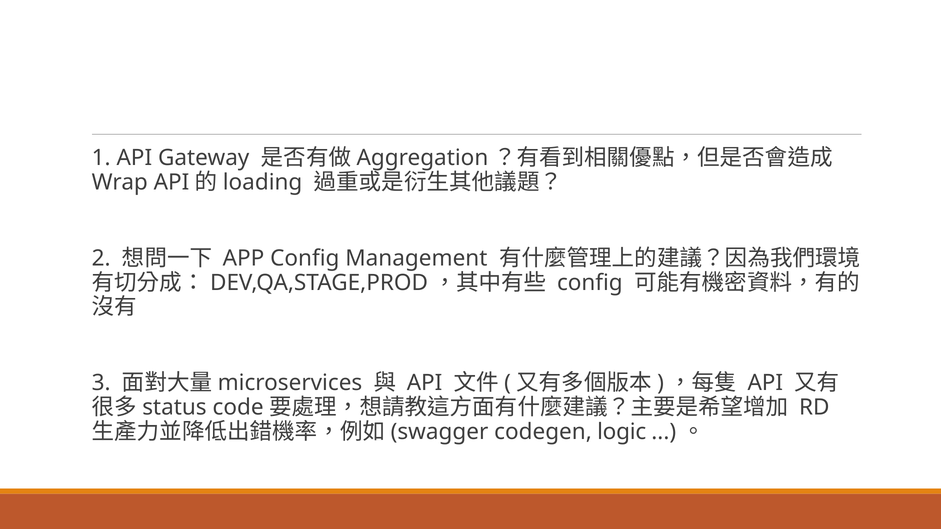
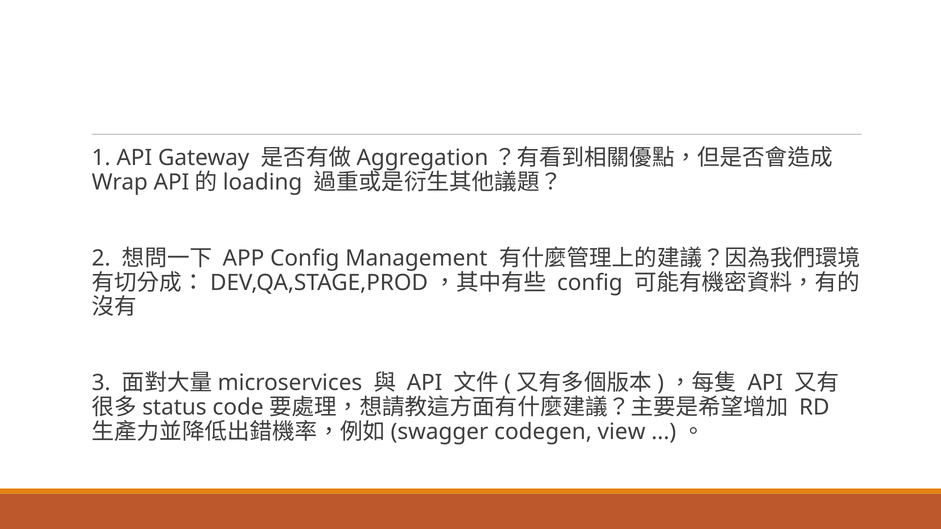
logic: logic -> view (622, 432)
